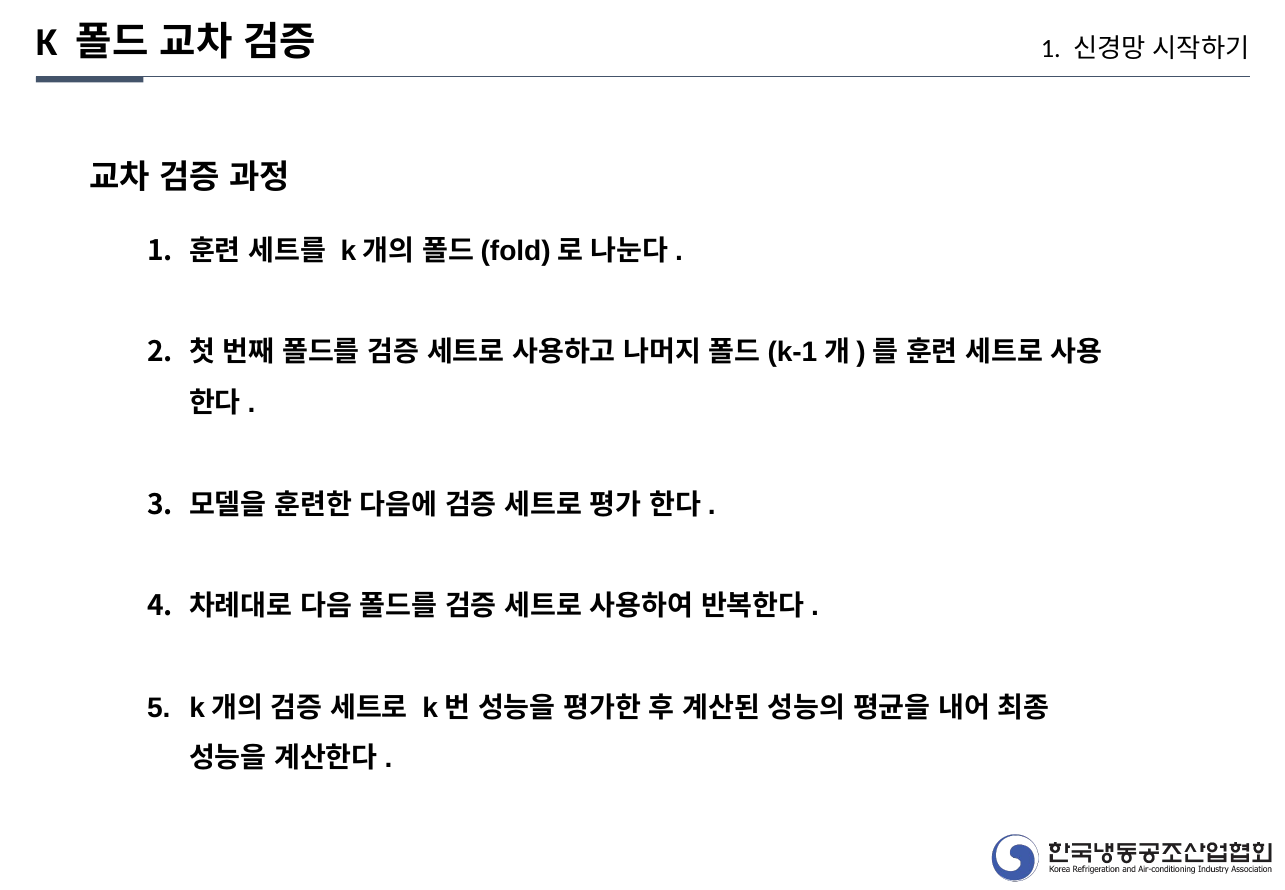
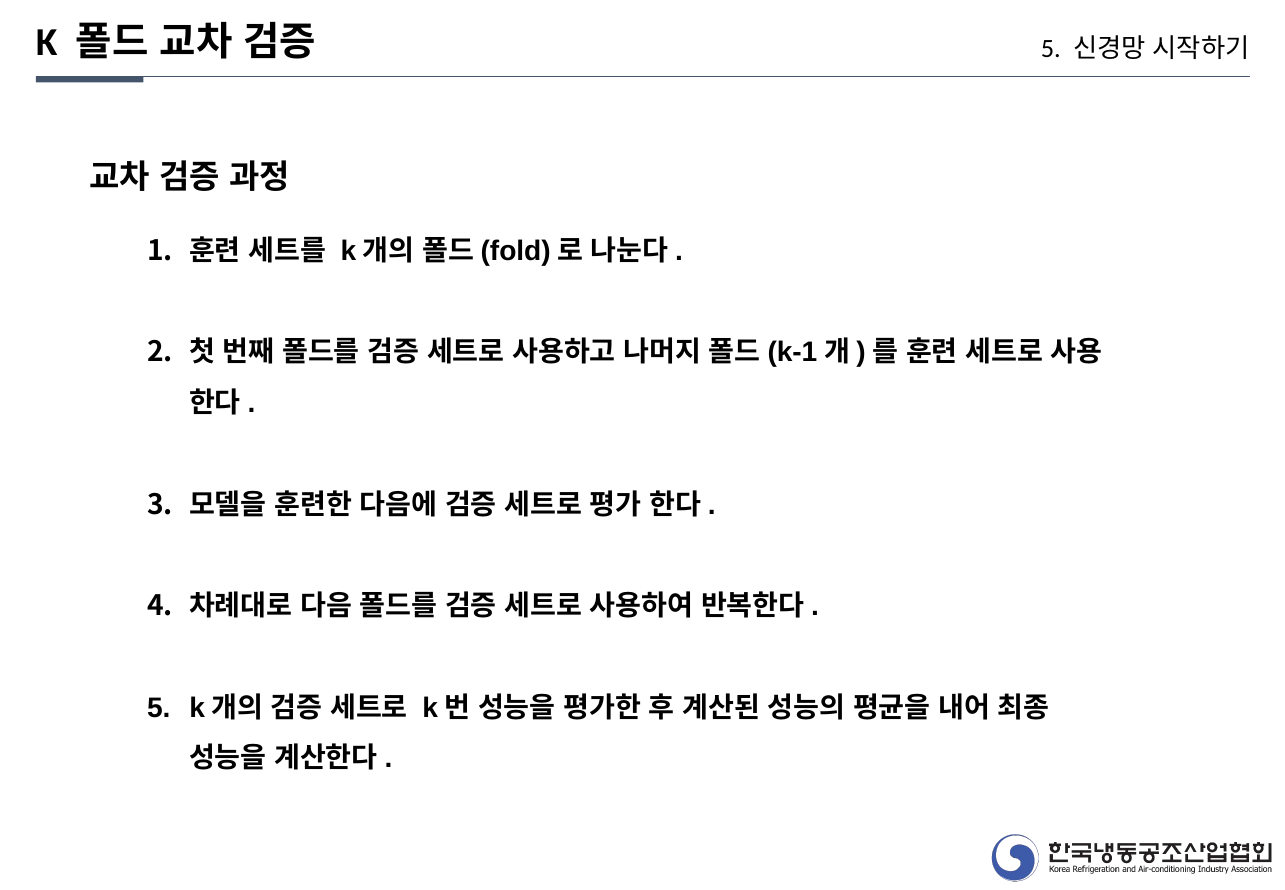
1: 1 -> 5 (1051, 49)
